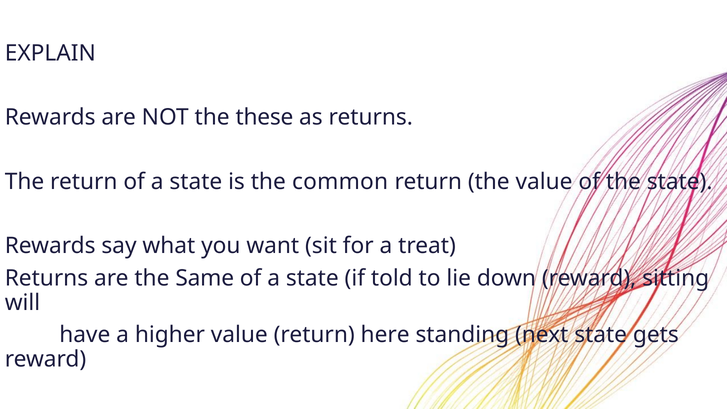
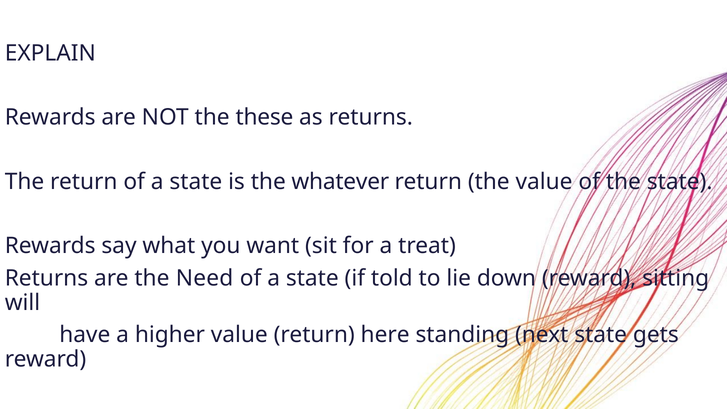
common: common -> whatever (340, 182)
Same: Same -> Need (205, 278)
